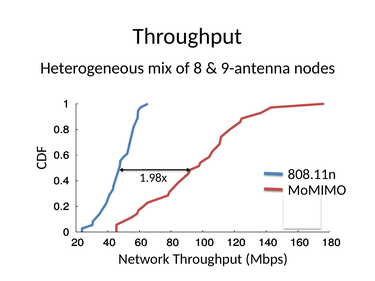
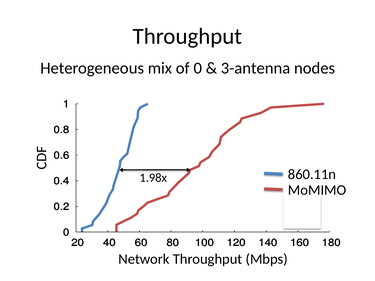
8: 8 -> 0 (198, 68)
9-antenna: 9-antenna -> 3-antenna (256, 68)
808.11n: 808.11n -> 860.11n (312, 174)
